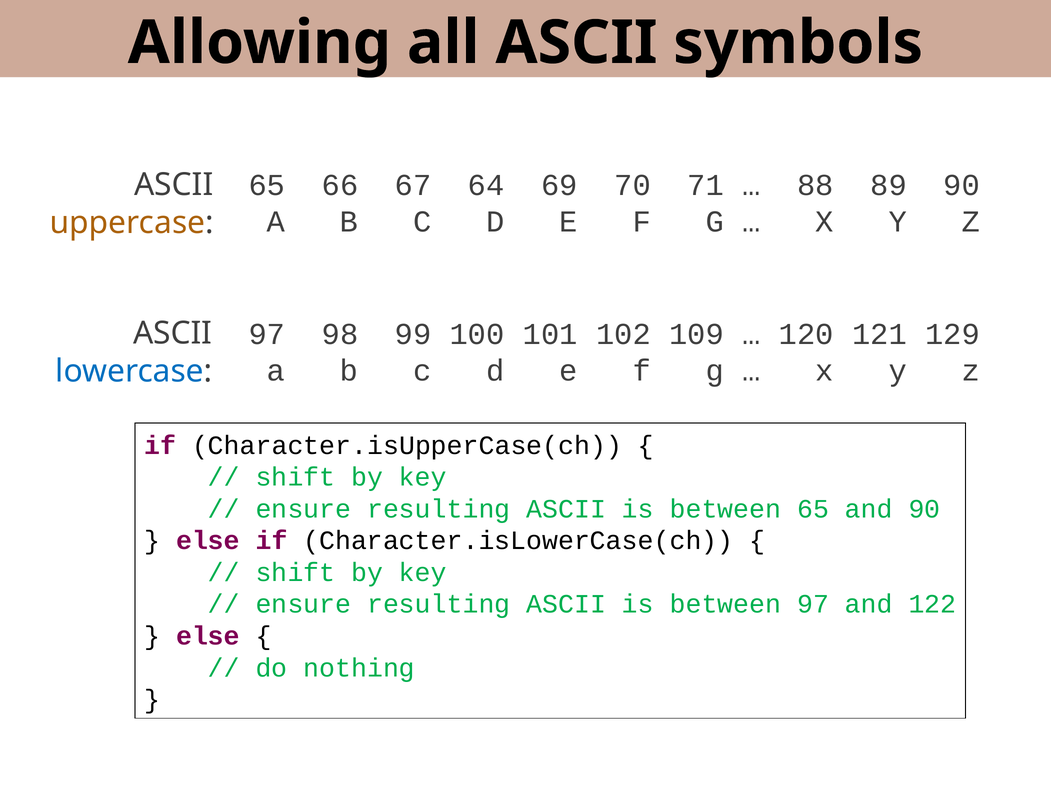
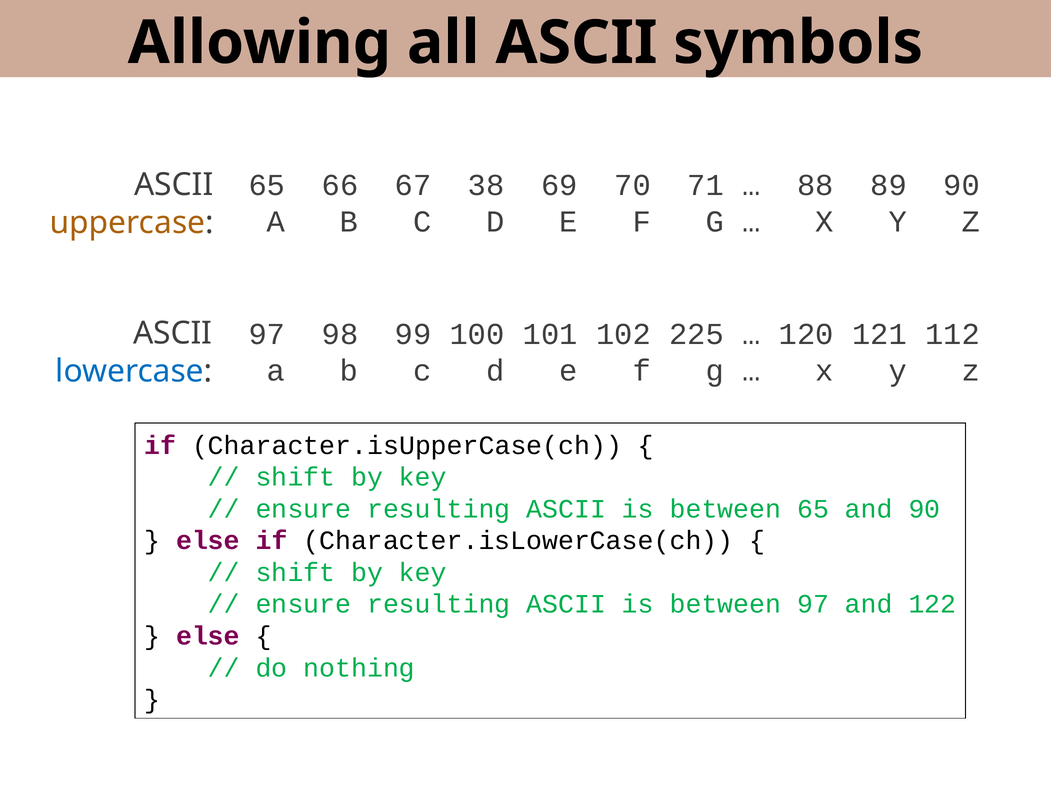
64: 64 -> 38 (486, 185)
109: 109 -> 225 (697, 334)
129: 129 -> 112 (953, 334)
